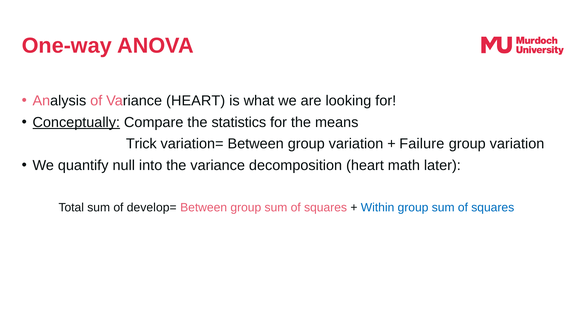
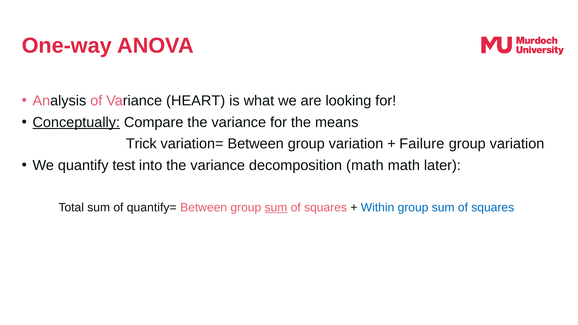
Compare the statistics: statistics -> variance (239, 122)
null: null -> test (124, 166)
decomposition heart: heart -> math (365, 166)
develop=: develop= -> quantify= (152, 207)
sum underline: none -> present (276, 207)
